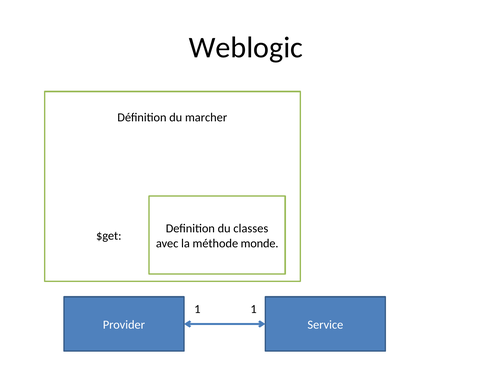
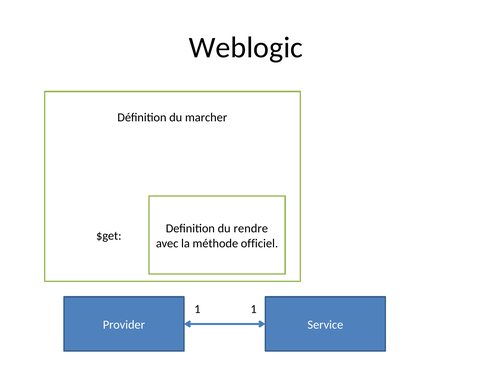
classes: classes -> rendre (251, 229)
monde: monde -> officiel (259, 243)
